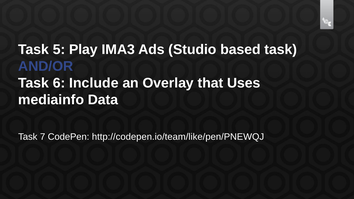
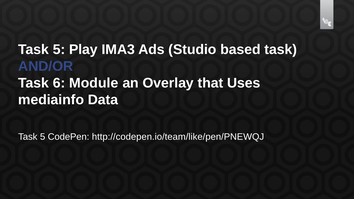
Include: Include -> Module (94, 83)
7: 7 -> 5 (43, 137)
